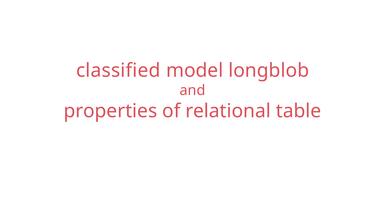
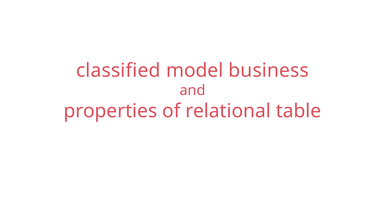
longblob: longblob -> business (269, 70)
